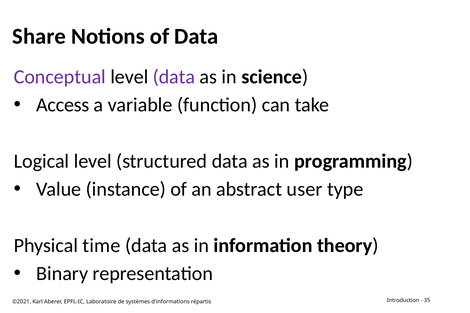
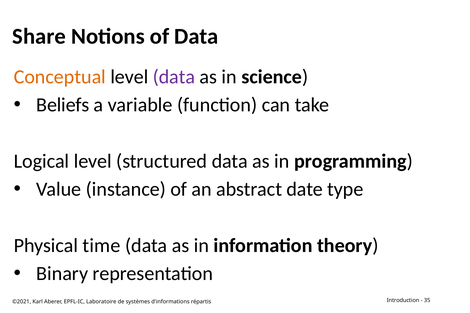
Conceptual colour: purple -> orange (60, 77)
Access: Access -> Beliefs (63, 105)
user: user -> date (305, 190)
